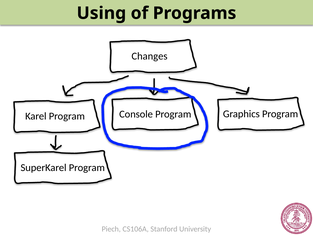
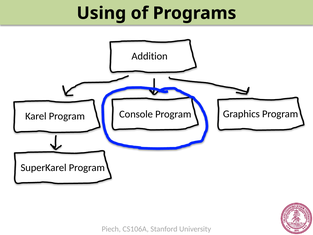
Changes: Changes -> Addition (150, 56)
